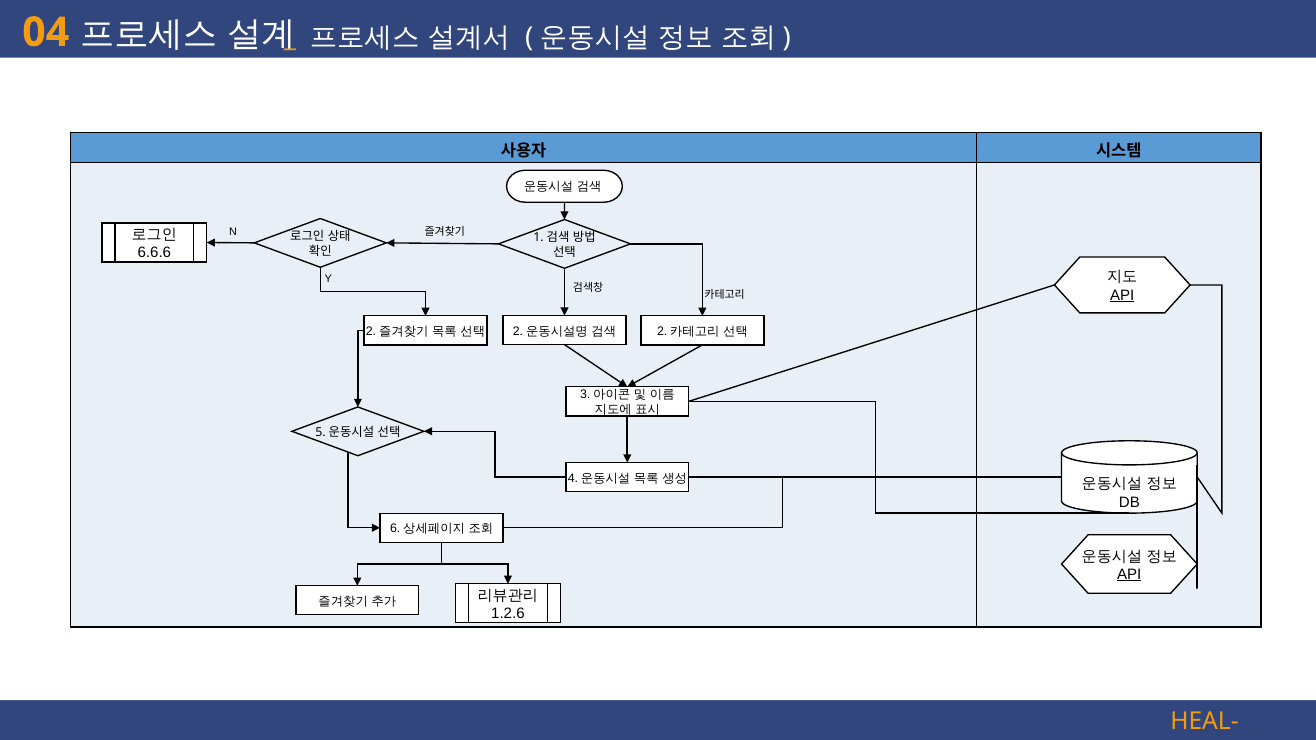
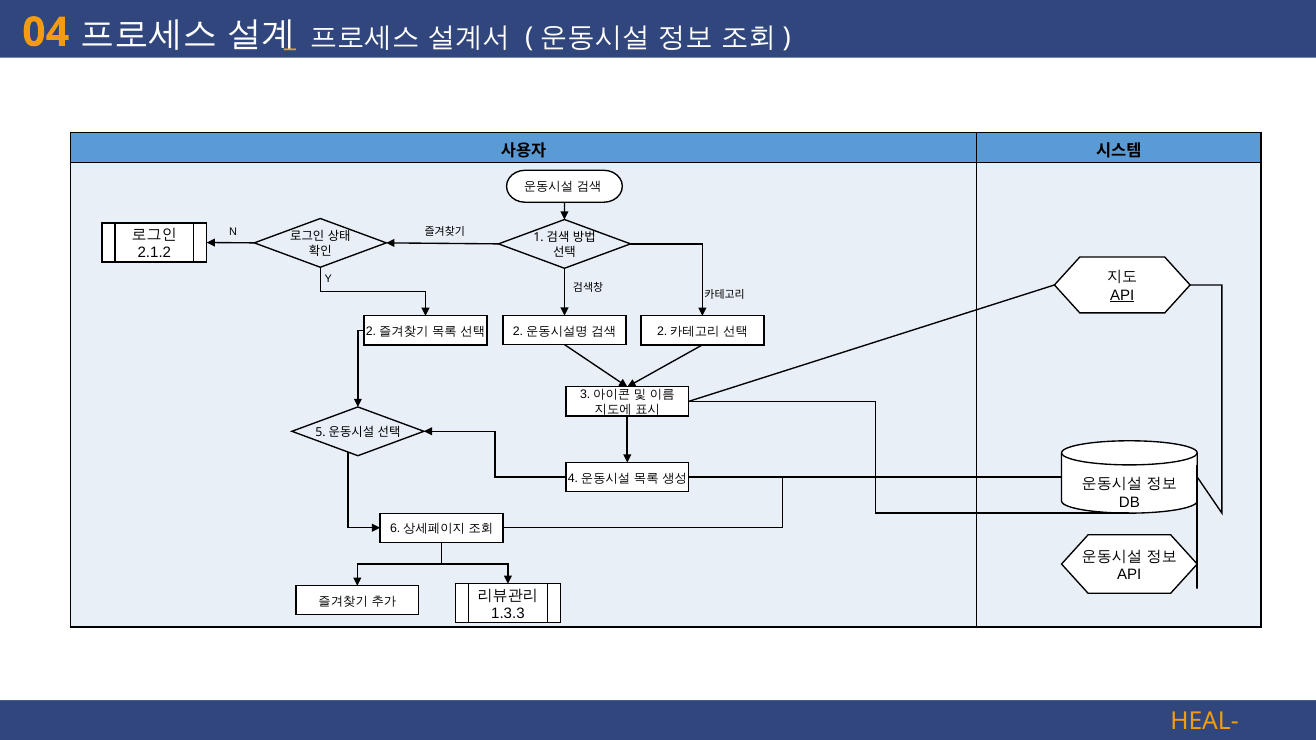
6.6.6: 6.6.6 -> 2.1.2 (154, 253)
API underline: present -> none (1129, 574)
1.2.6: 1.2.6 -> 1.3.3 (508, 613)
